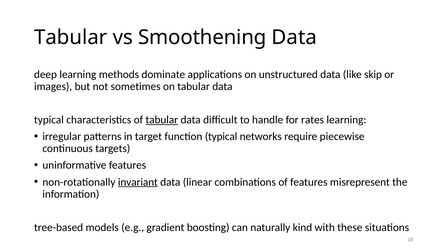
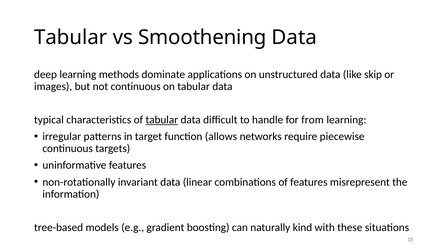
not sometimes: sometimes -> continuous (136, 87)
rates: rates -> from (313, 120)
function typical: typical -> allows (221, 137)
invariant underline: present -> none (138, 182)
